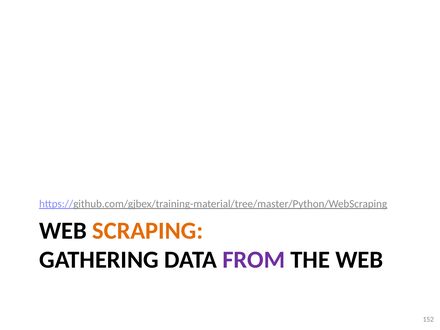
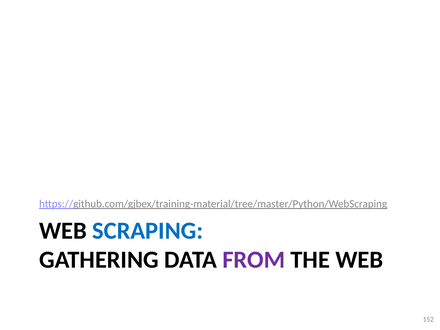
SCRAPING colour: orange -> blue (148, 231)
